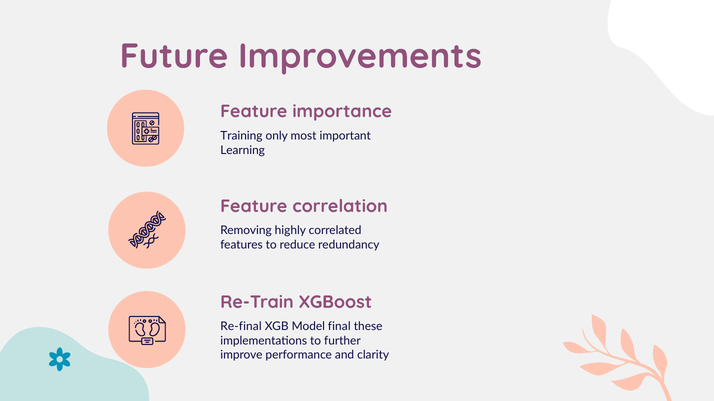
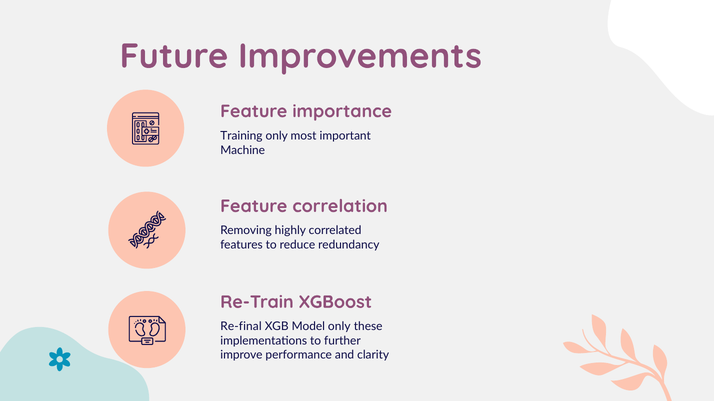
Learning: Learning -> Machine (243, 151)
Model final: final -> only (339, 327)
